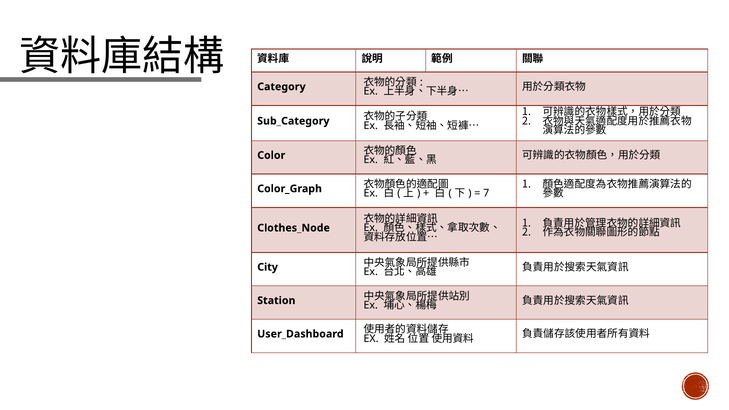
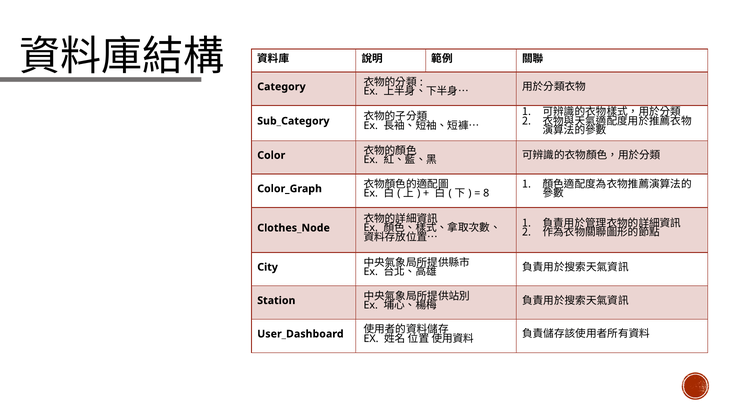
7: 7 -> 8 (486, 193)
